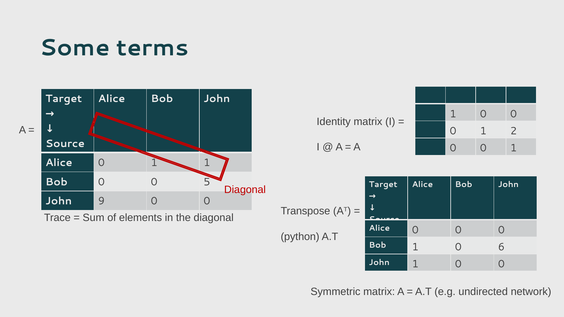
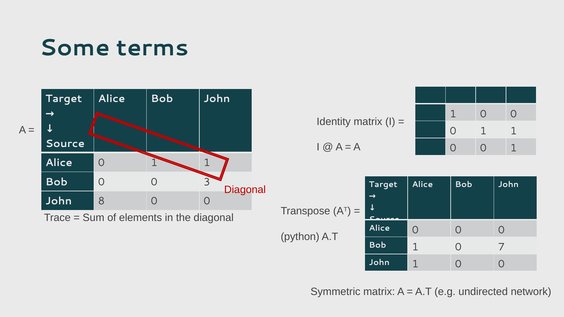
2: 2 -> 1 (514, 131)
5: 5 -> 3 (207, 182)
9: 9 -> 8 (101, 201)
6: 6 -> 7 (501, 247)
